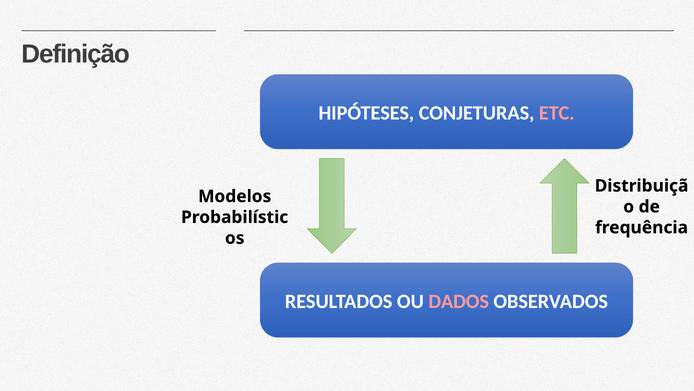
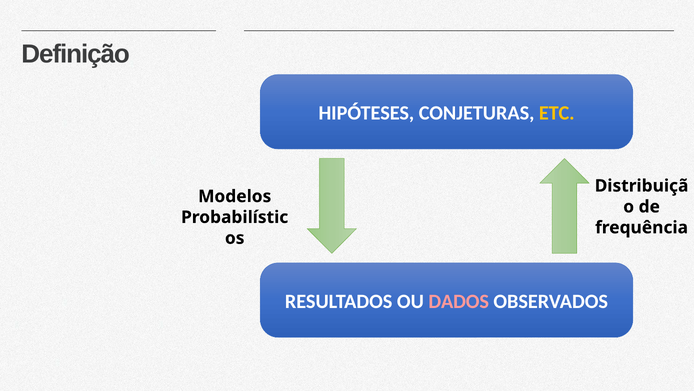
ETC colour: pink -> yellow (557, 113)
